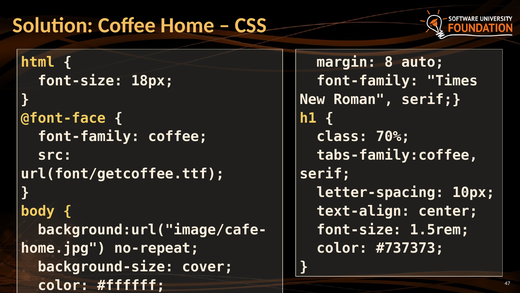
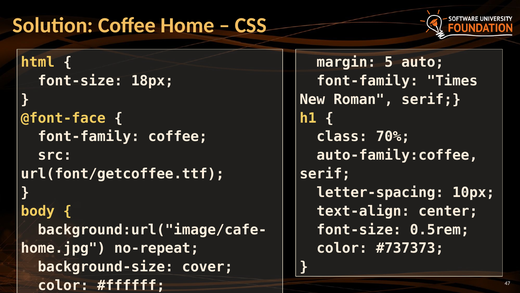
8: 8 -> 5 (389, 62)
tabs-family:coffee: tabs-family:coffee -> auto-family:coffee (397, 155)
1.5rem: 1.5rem -> 0.5rem (440, 229)
